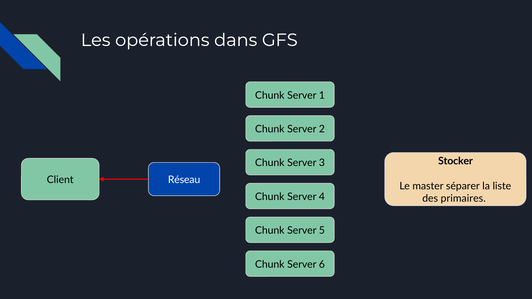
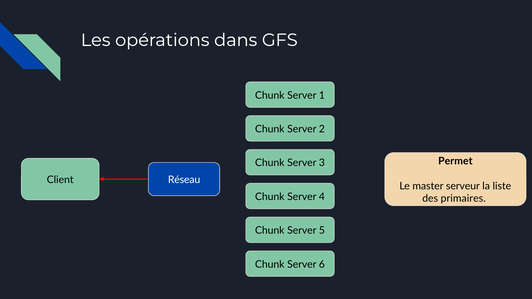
Stocker: Stocker -> Permet (455, 161)
séparer: séparer -> serveur (463, 186)
